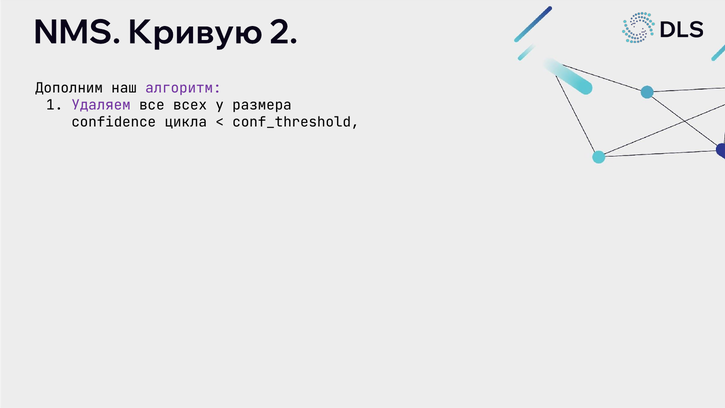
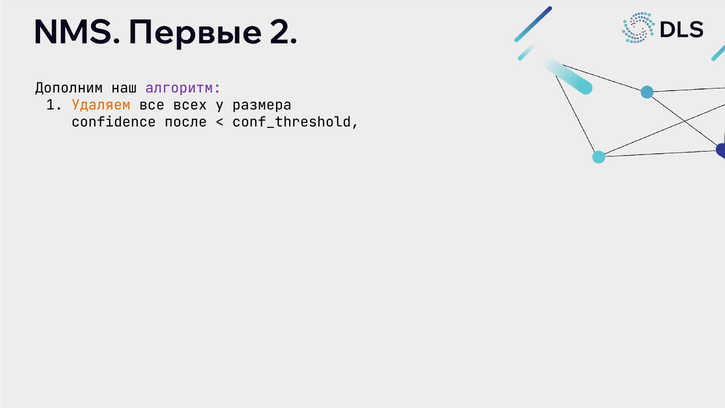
Кривую: Кривую -> Первые (195, 32)
Удаляем colour: purple -> orange (101, 105)
цикла: цикла -> после (186, 122)
